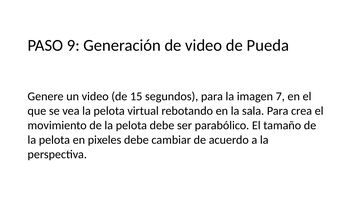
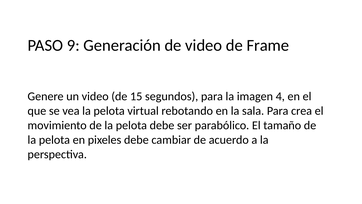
Pueda: Pueda -> Frame (268, 45)
7: 7 -> 4 (280, 96)
